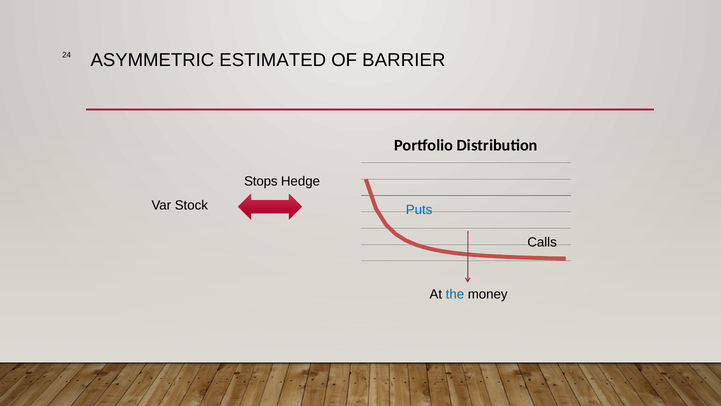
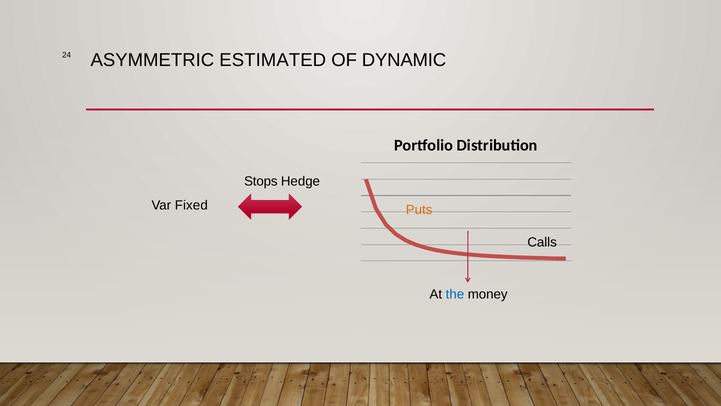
BARRIER: BARRIER -> DYNAMIC (404, 60)
Stock: Stock -> Fixed (191, 205)
Puts colour: blue -> orange (419, 210)
